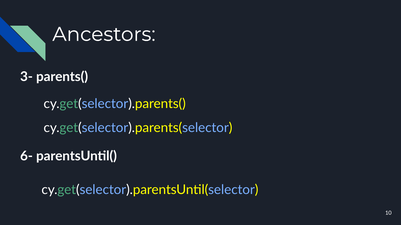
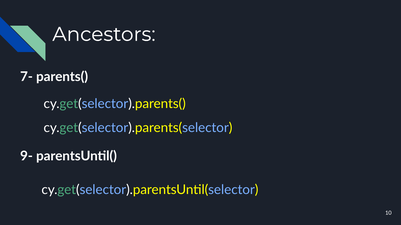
3-: 3- -> 7- (27, 77)
6-: 6- -> 9- (27, 156)
